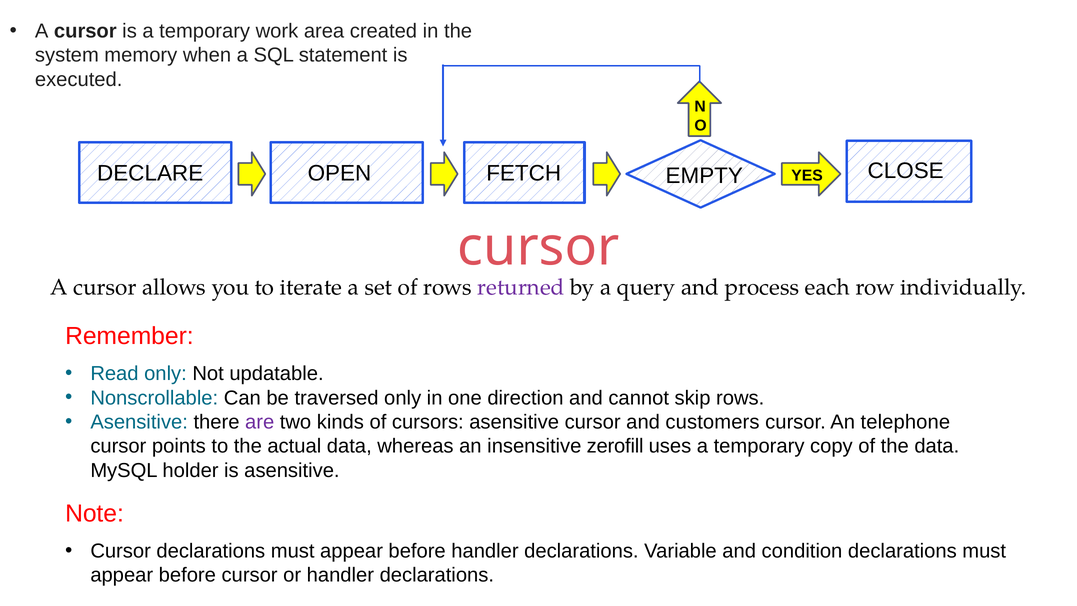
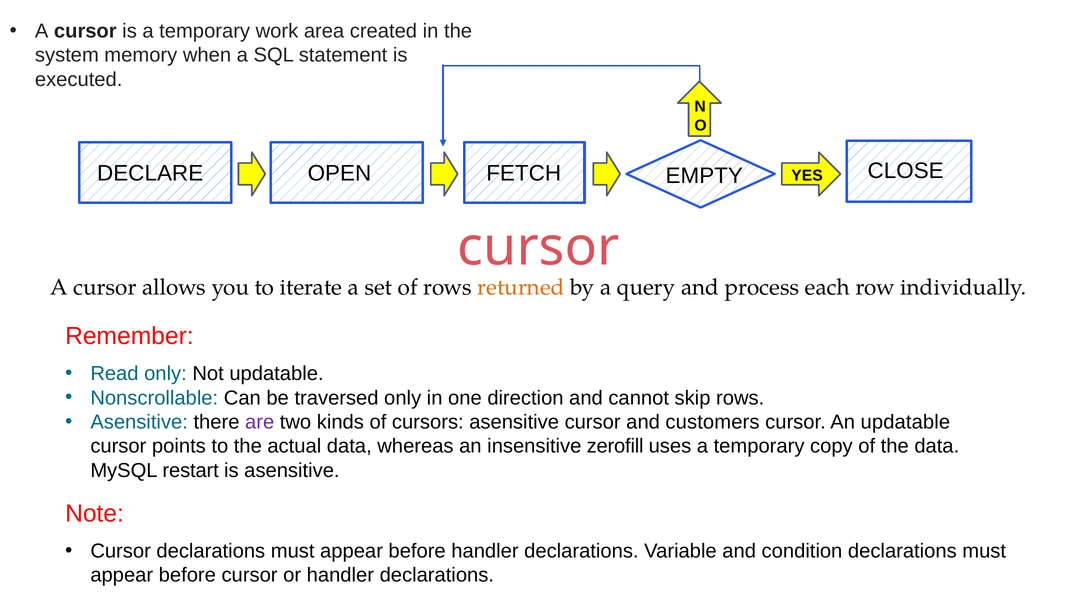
returned colour: purple -> orange (521, 287)
An telephone: telephone -> updatable (905, 422)
holder: holder -> restart (191, 470)
